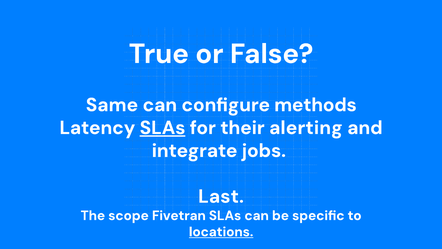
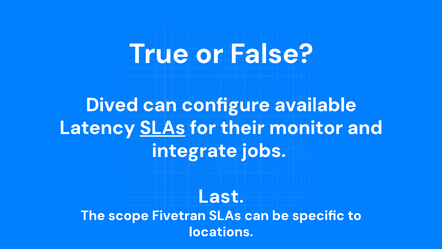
Same: Same -> Dived (112, 105)
methods: methods -> available (315, 105)
alerting: alerting -> monitor (306, 128)
locations underline: present -> none (221, 231)
